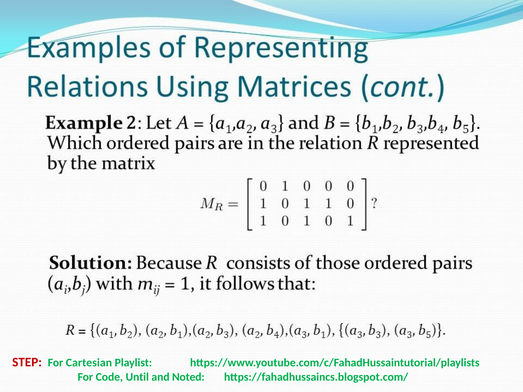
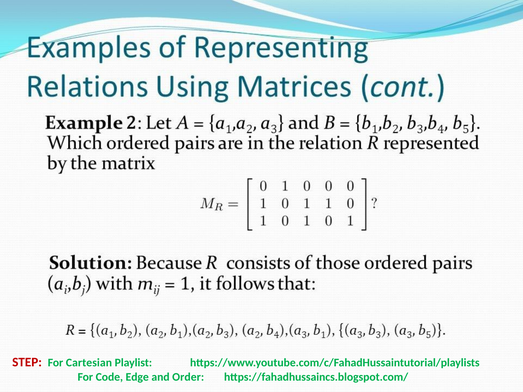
Until: Until -> Edge (137, 377)
Noted: Noted -> Order (188, 377)
